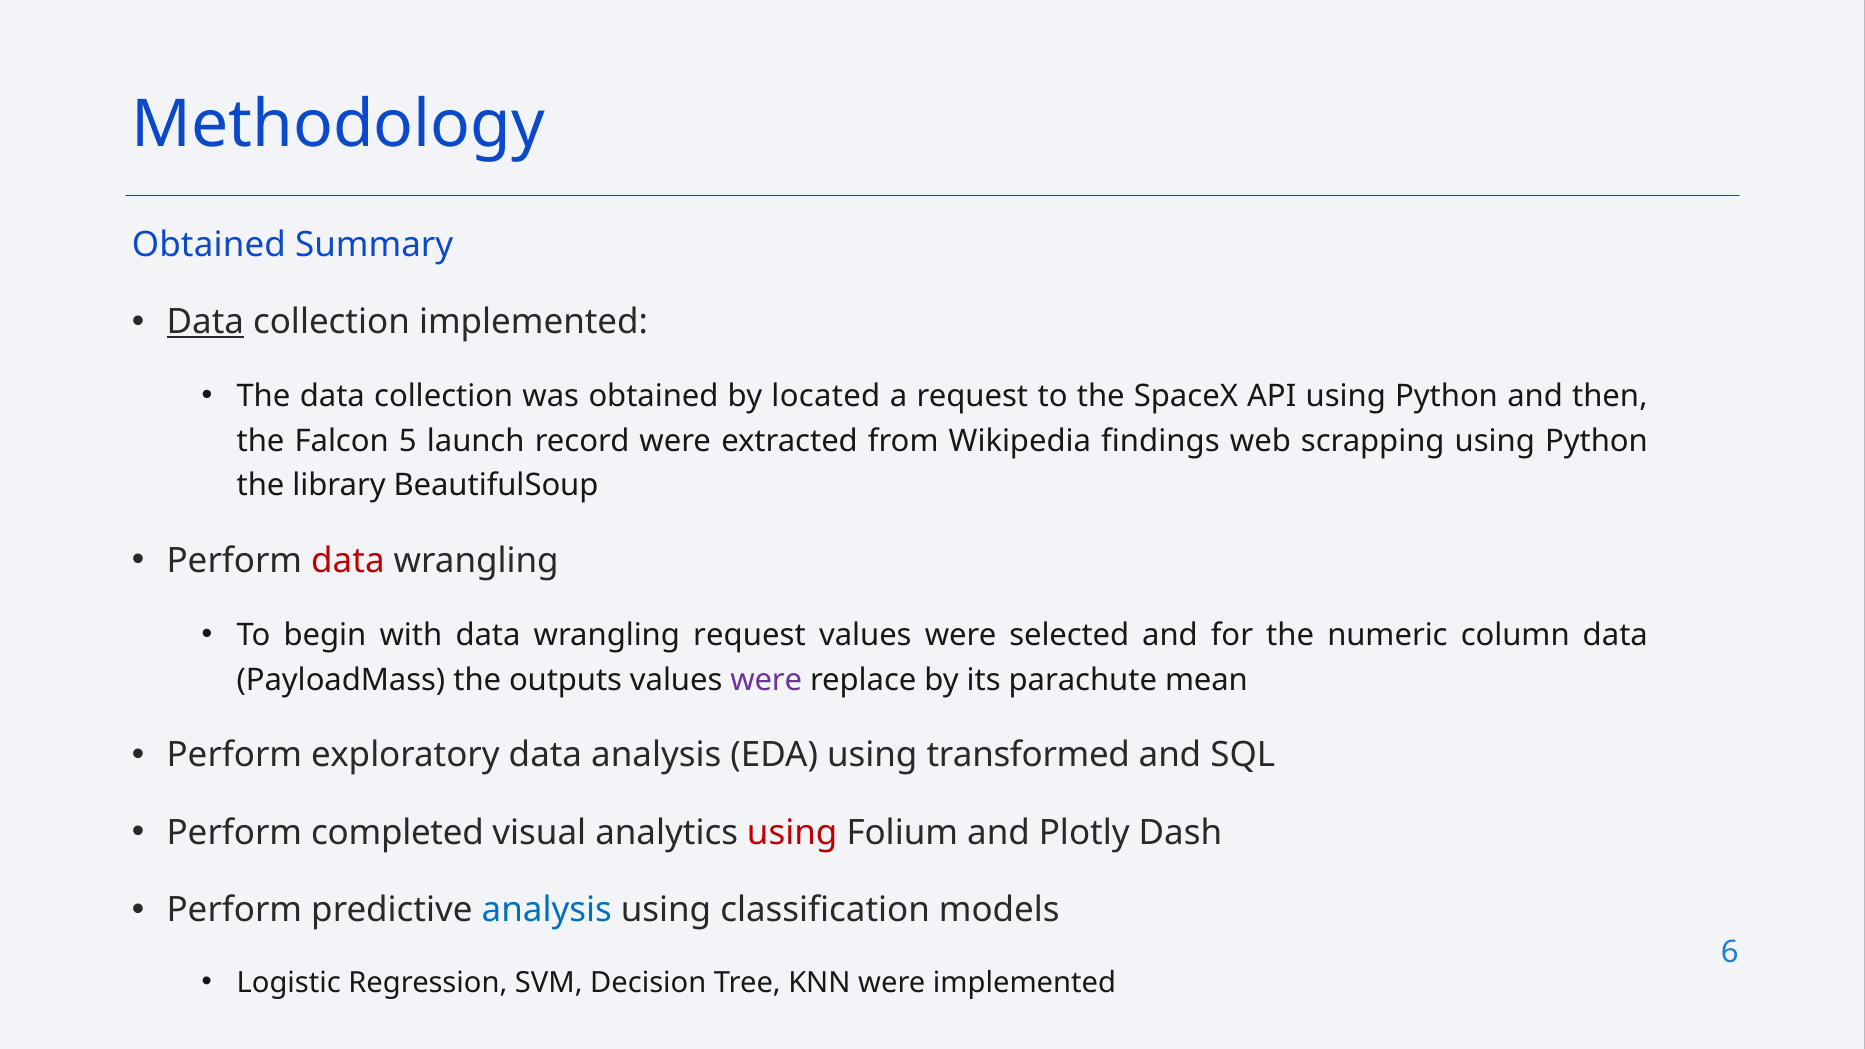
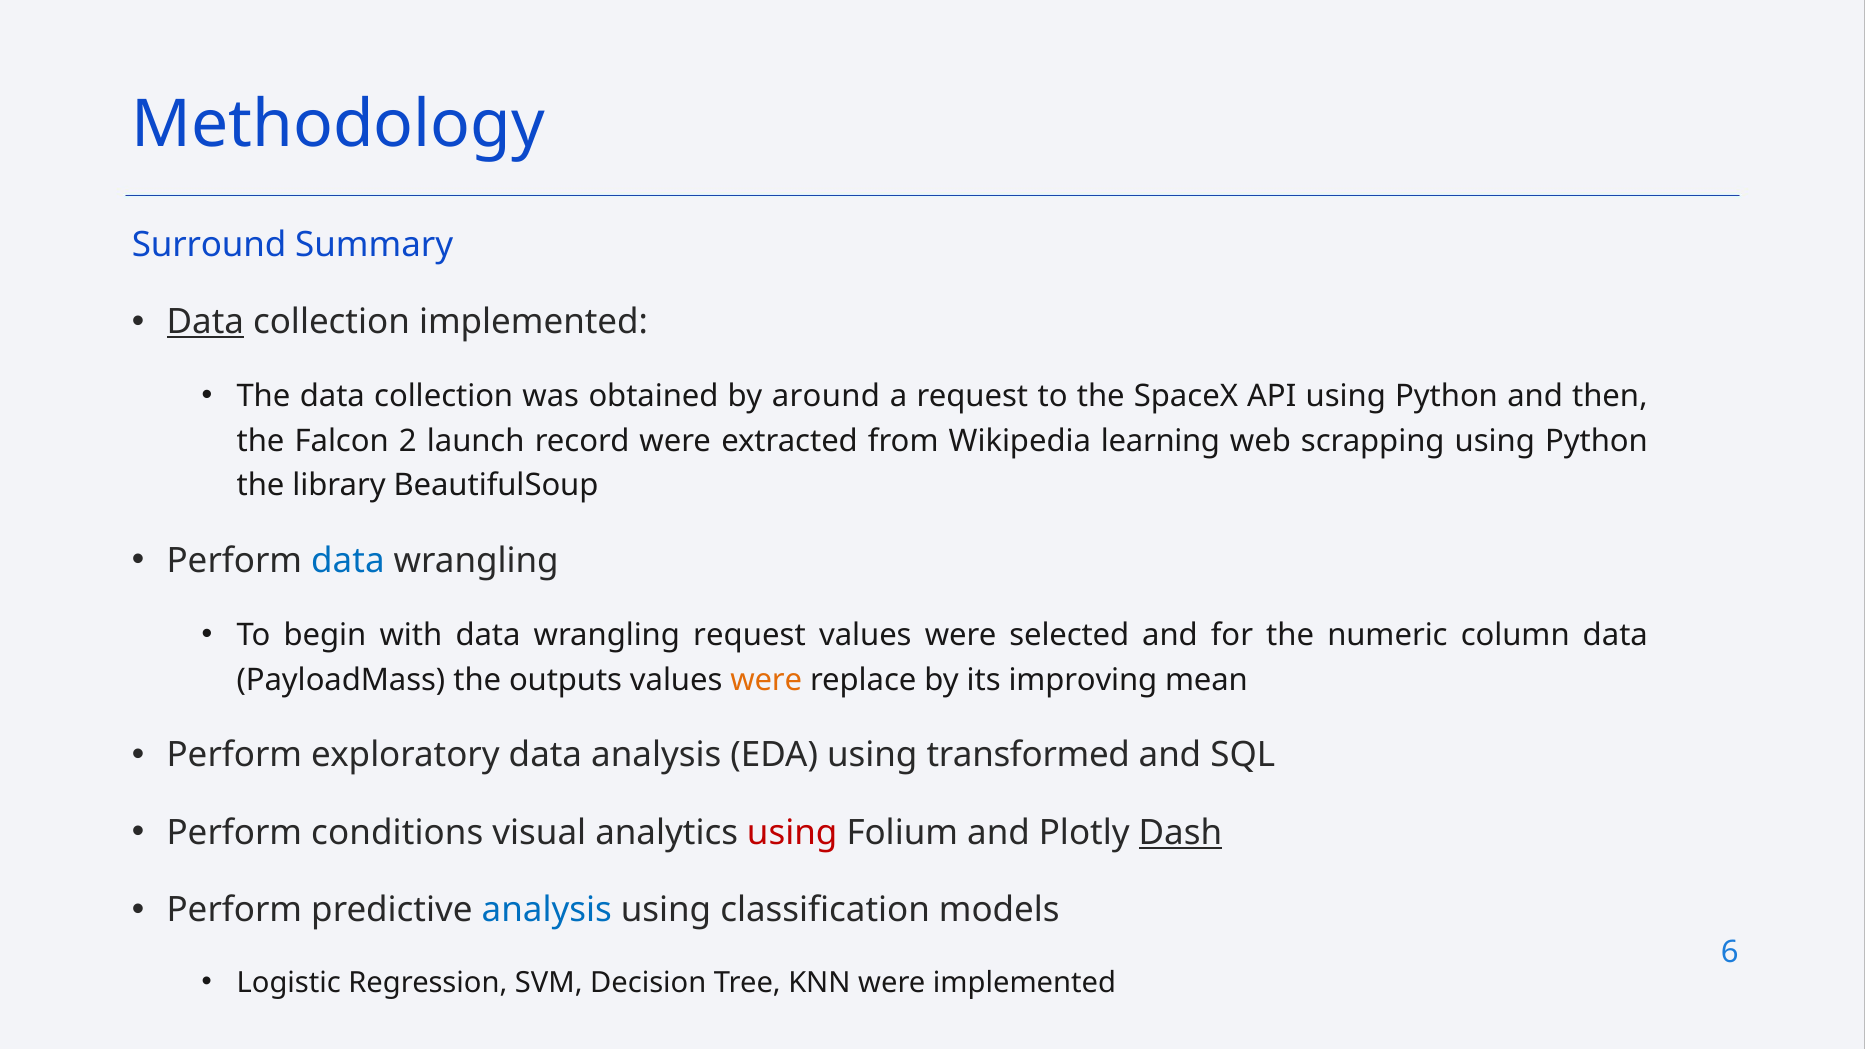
Obtained: Obtained -> Surround (209, 245)
located: located -> around (826, 396)
5: 5 -> 2 (408, 441)
findings: findings -> learning (1161, 441)
data colour: red -> blue (348, 561)
were colour: purple -> orange (766, 680)
parachute: parachute -> improving (1083, 680)
completed: completed -> conditions (397, 833)
Dash underline: none -> present (1180, 833)
